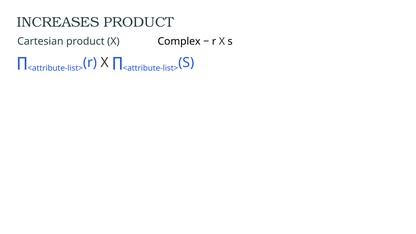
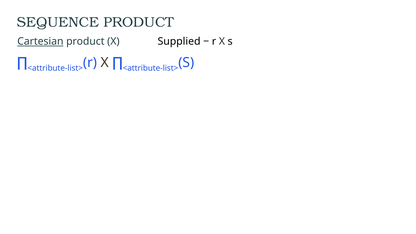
INCREASES: INCREASES -> SEQUENCE (58, 22)
Cartesian underline: none -> present (40, 41)
Complex: Complex -> Supplied (179, 41)
